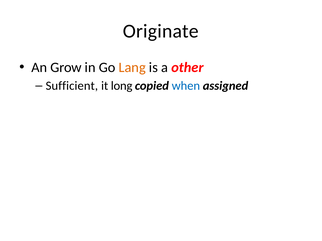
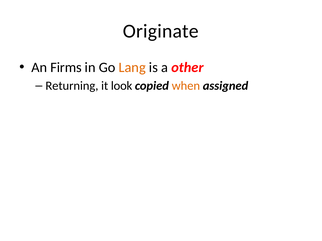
Grow: Grow -> Firms (66, 68)
Sufficient: Sufficient -> Returning (72, 86)
long: long -> look (122, 86)
when colour: blue -> orange (186, 86)
